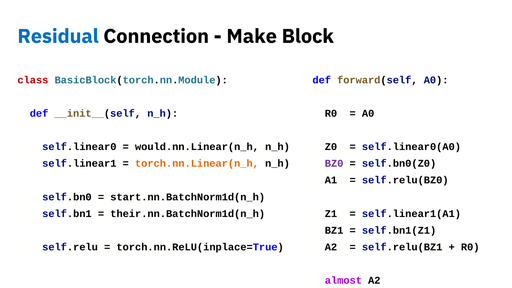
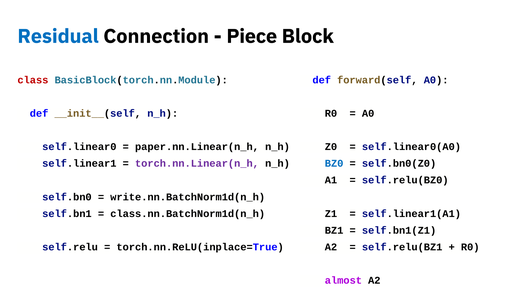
Make: Make -> Piece (252, 36)
would.nn.Linear(n_h: would.nn.Linear(n_h -> paper.nn.Linear(n_h (197, 147)
torch.nn.Linear(n_h colour: orange -> purple (197, 164)
BZ0 colour: purple -> blue (334, 164)
start.nn.BatchNorm1d(n_h: start.nn.BatchNorm1d(n_h -> write.nn.BatchNorm1d(n_h (188, 197)
their.nn.BatchNorm1d(n_h: their.nn.BatchNorm1d(n_h -> class.nn.BatchNorm1d(n_h (188, 214)
